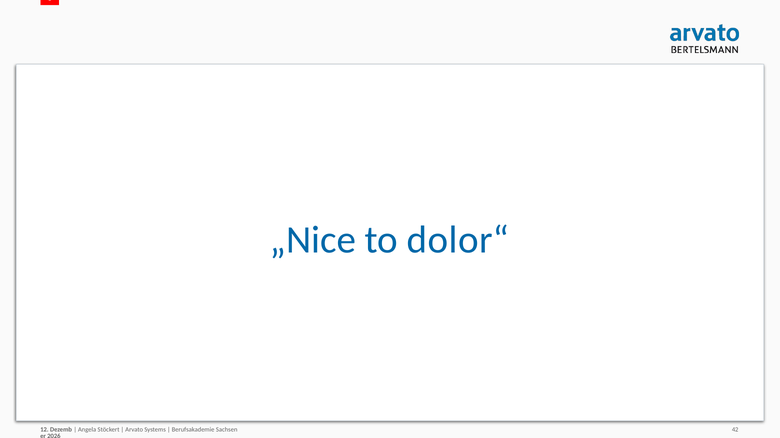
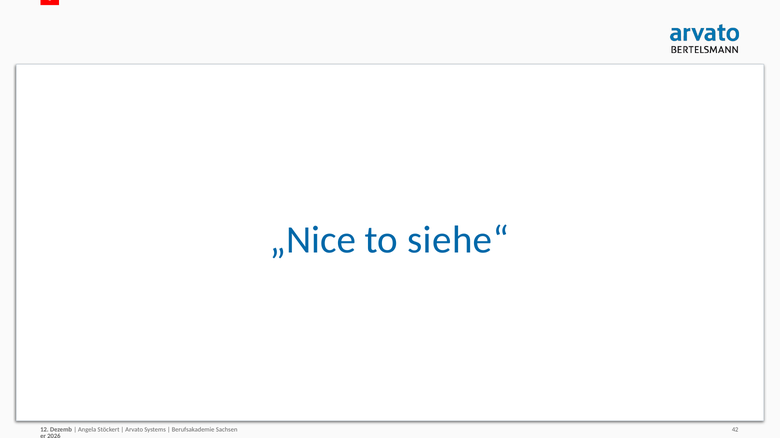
dolor“: dolor“ -> siehe“ (458, 240)
